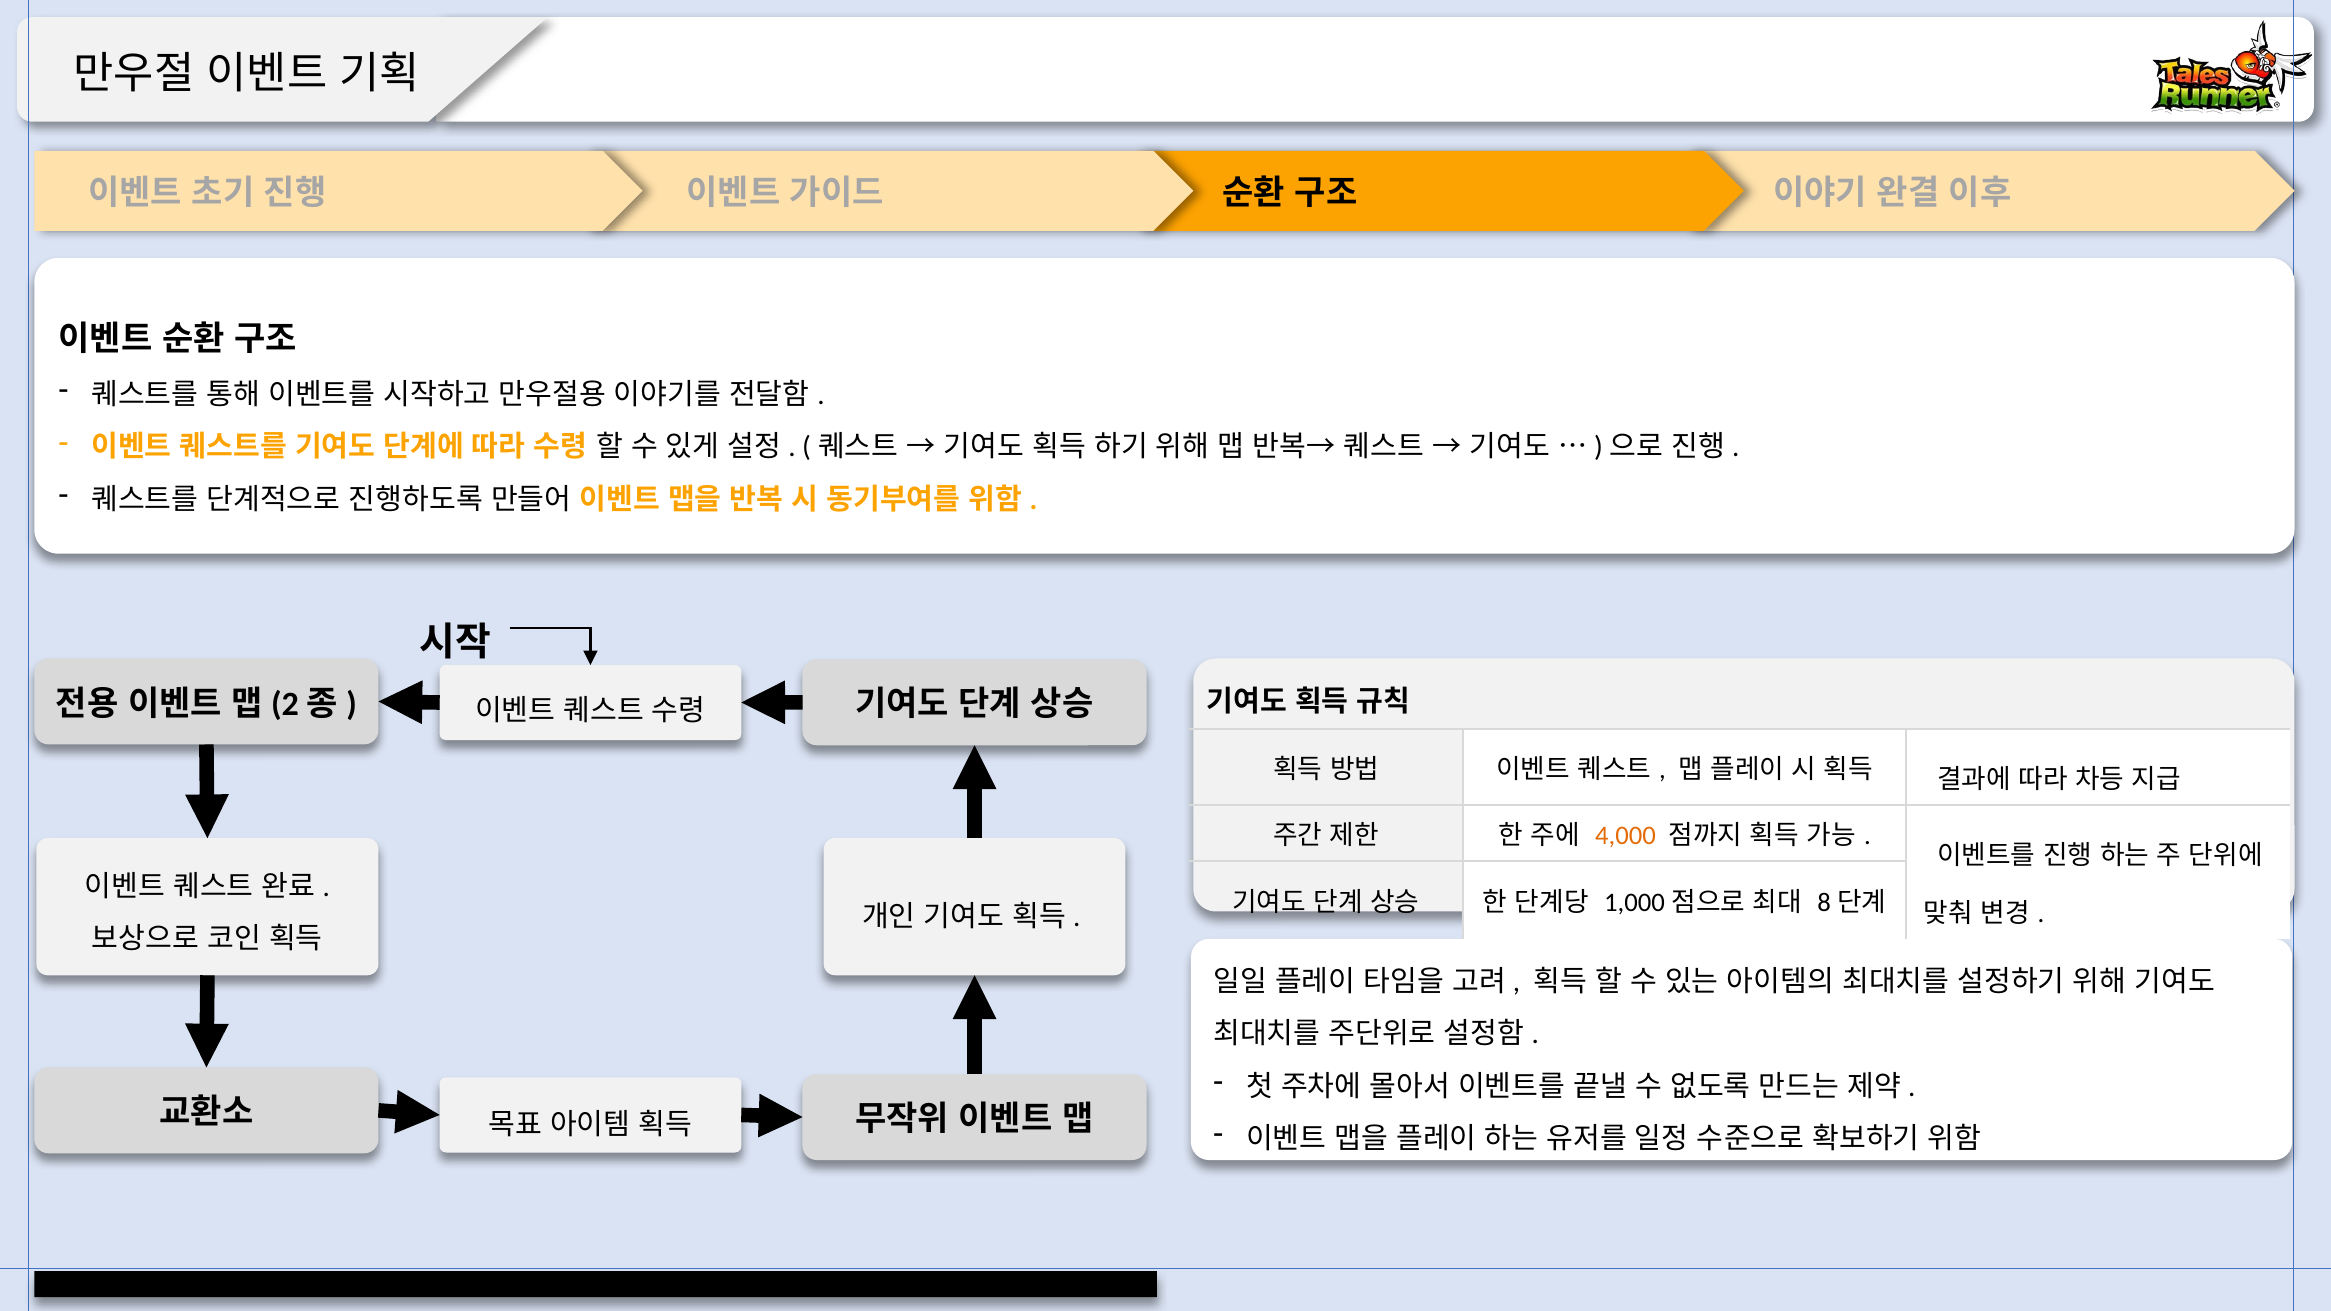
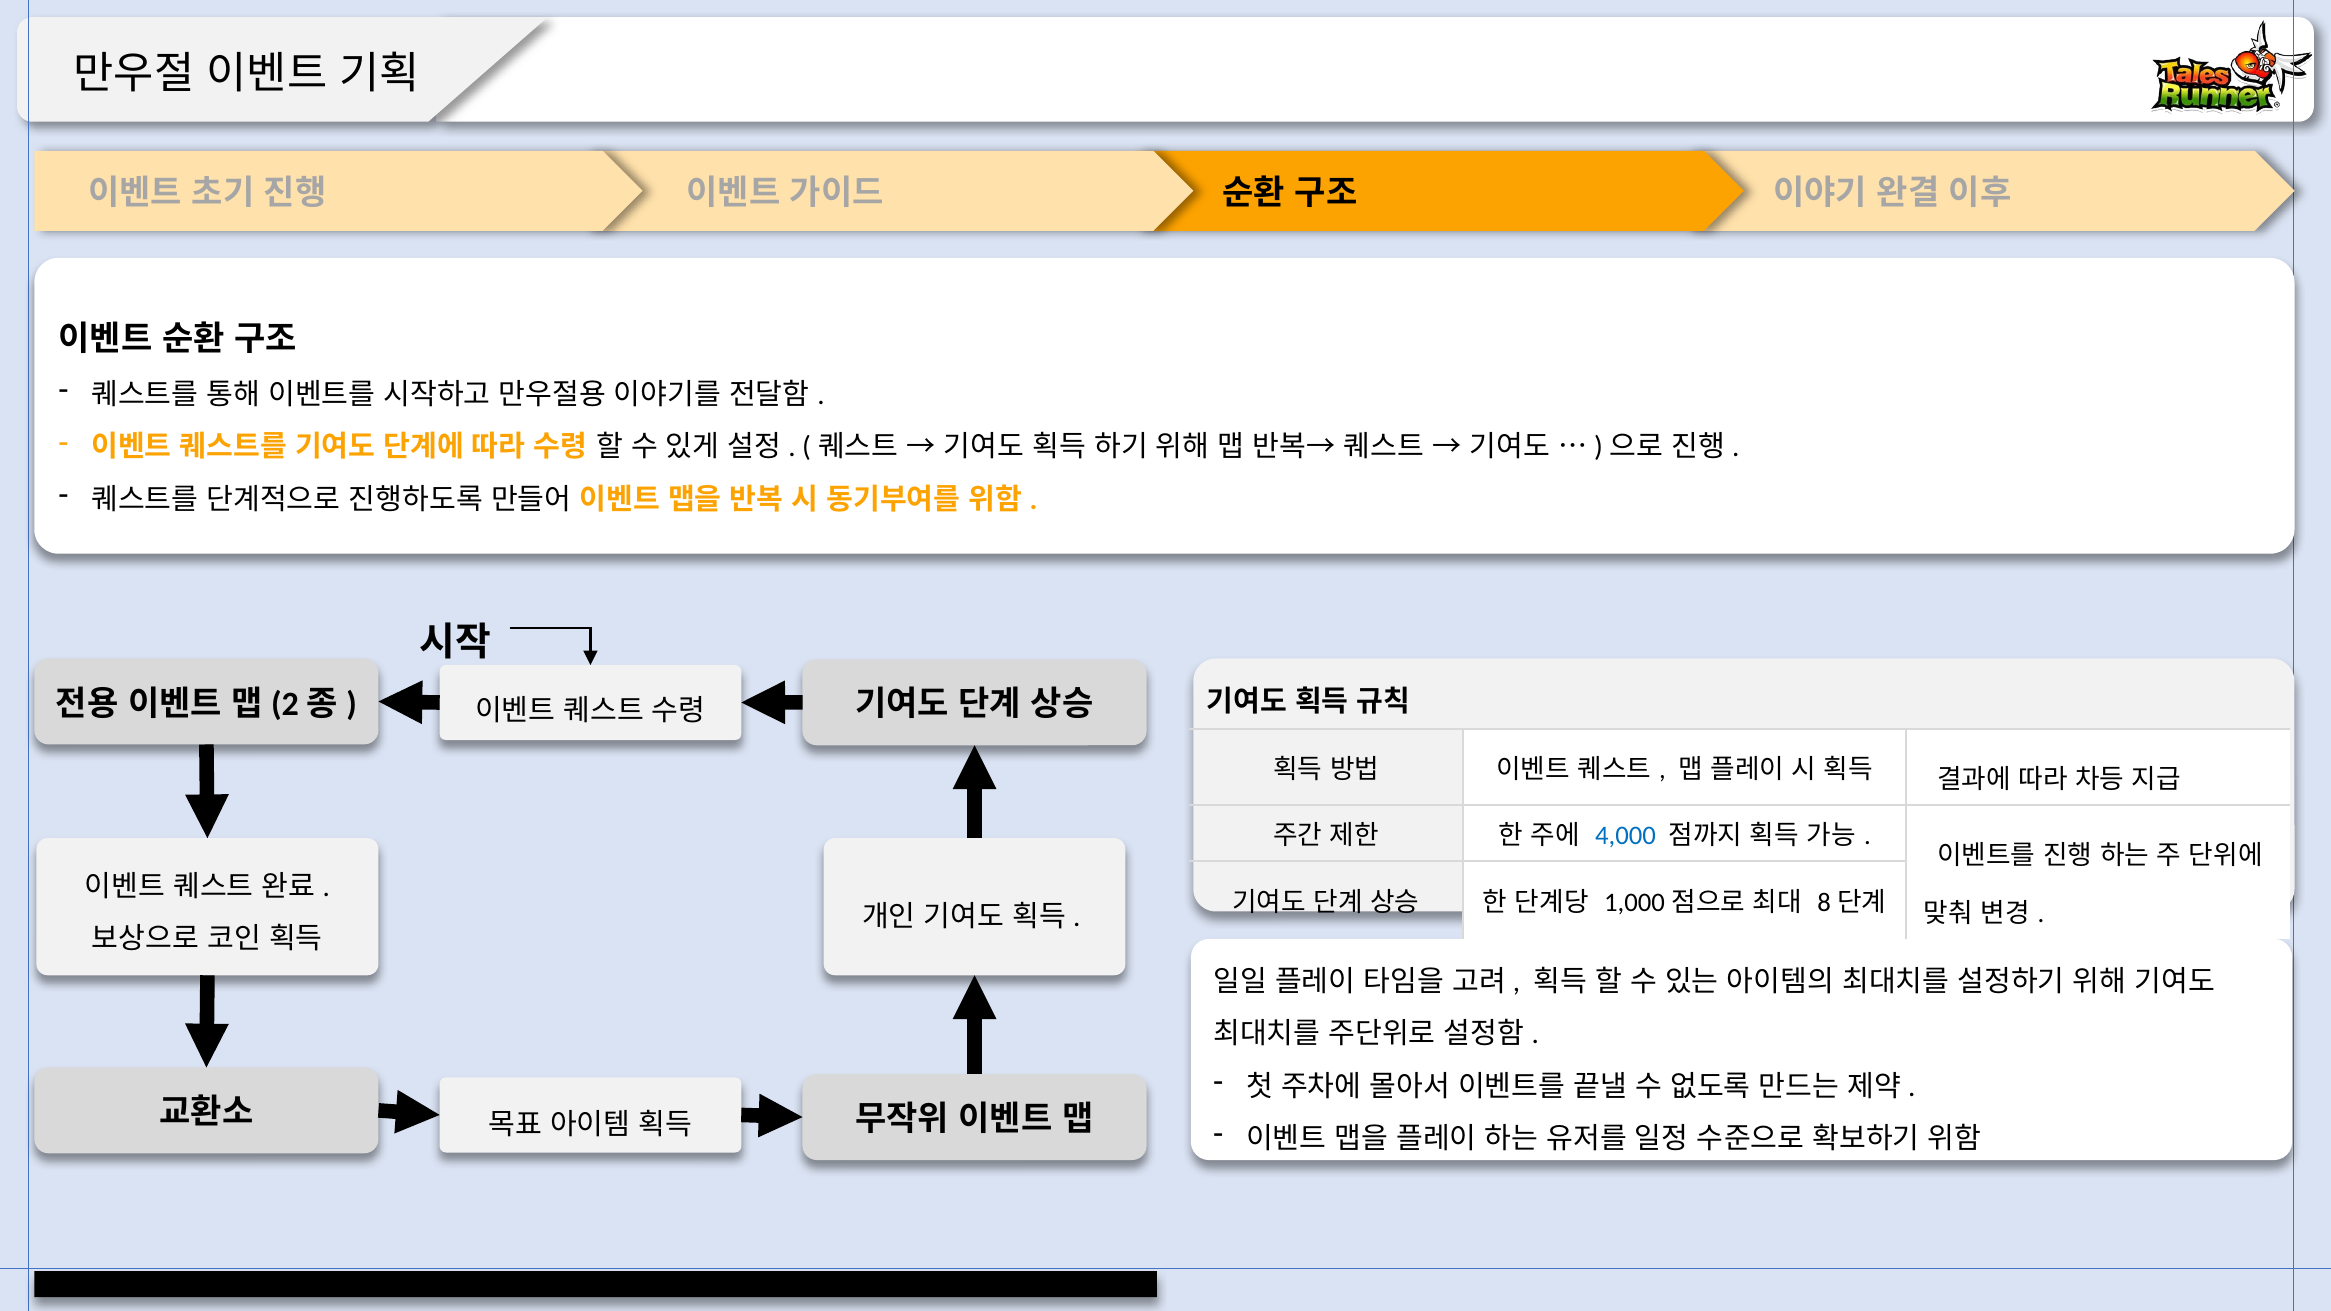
4,000 colour: orange -> blue (1626, 836)
